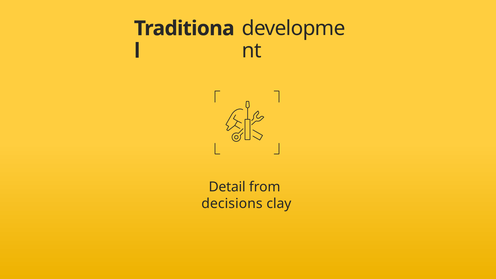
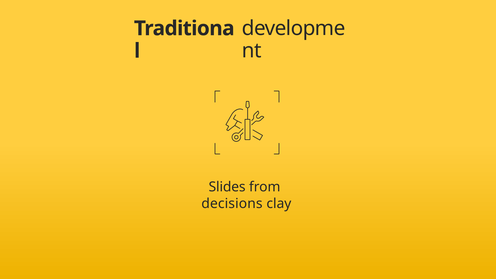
Detail: Detail -> Slides (227, 187)
